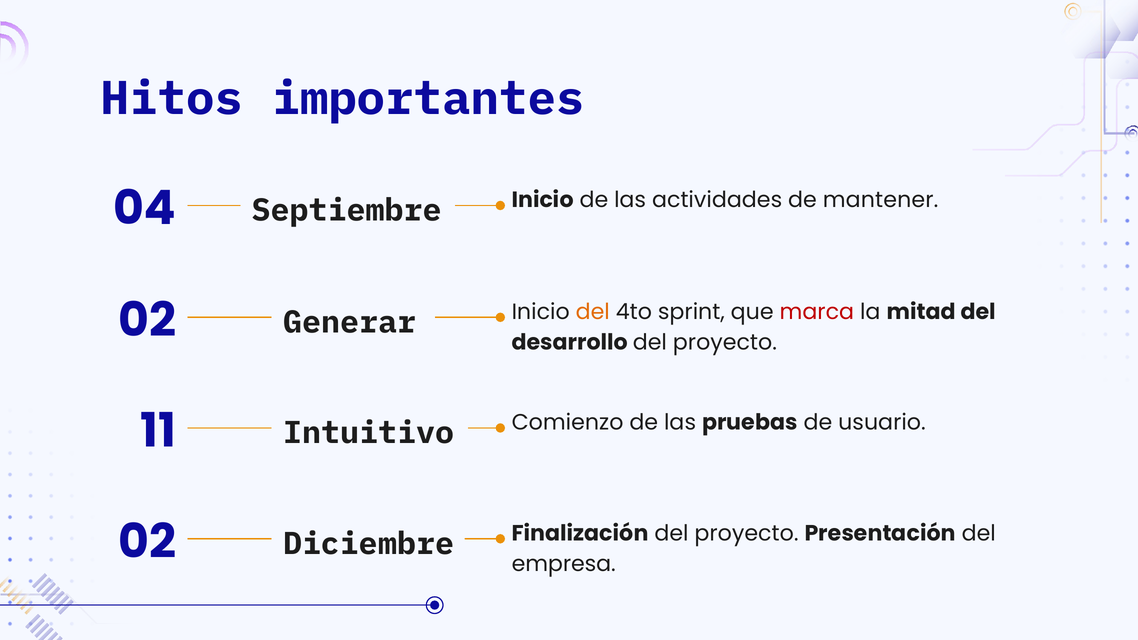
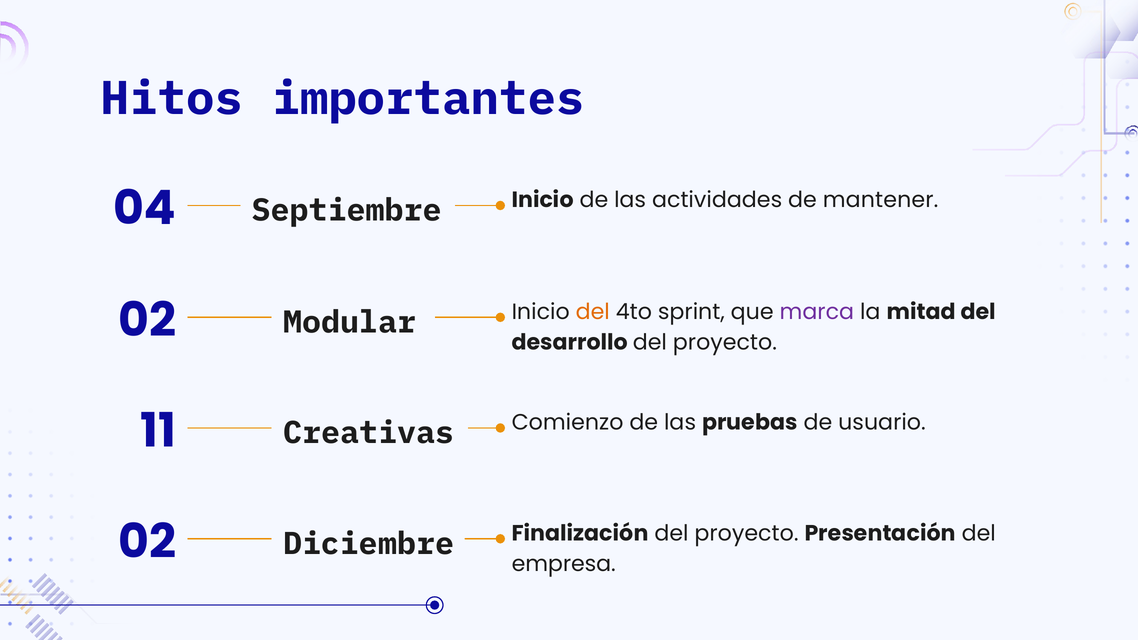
Generar: Generar -> Modular (350, 322)
marca colour: red -> purple (817, 312)
Intuitivo: Intuitivo -> Creativas (369, 433)
